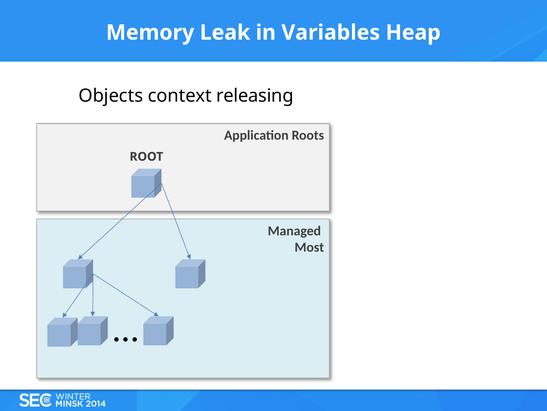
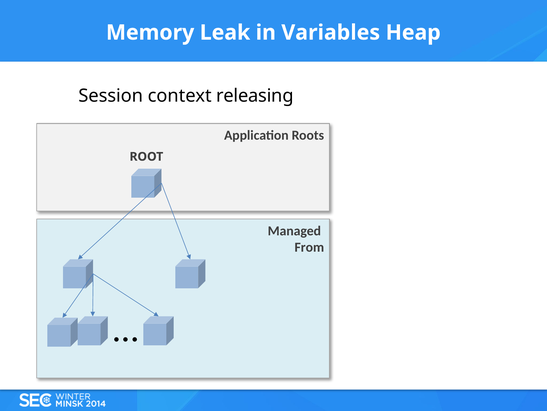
Objects: Objects -> Session (111, 96)
Most: Most -> From (309, 247)
